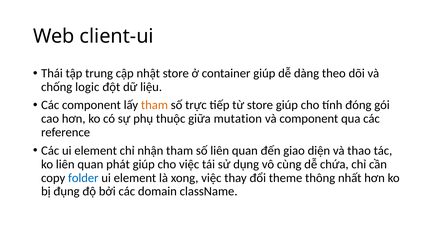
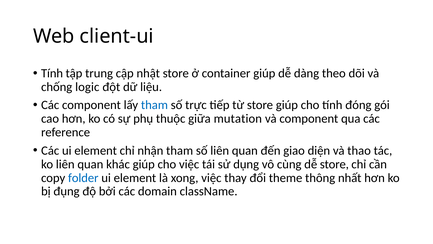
Thái: Thái -> Tính (52, 73)
tham colour: orange -> blue (154, 105)
phát: phát -> khác (118, 164)
dễ chứa: chứa -> store (334, 164)
